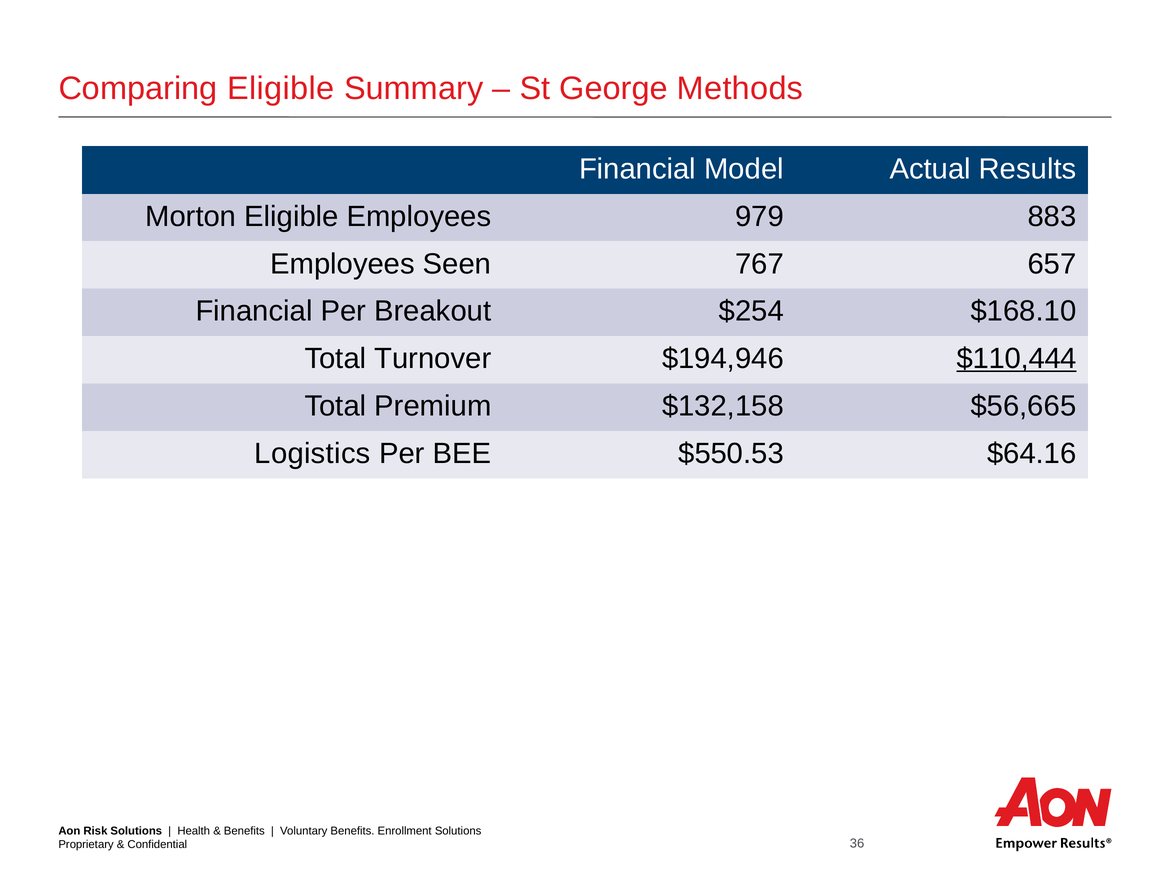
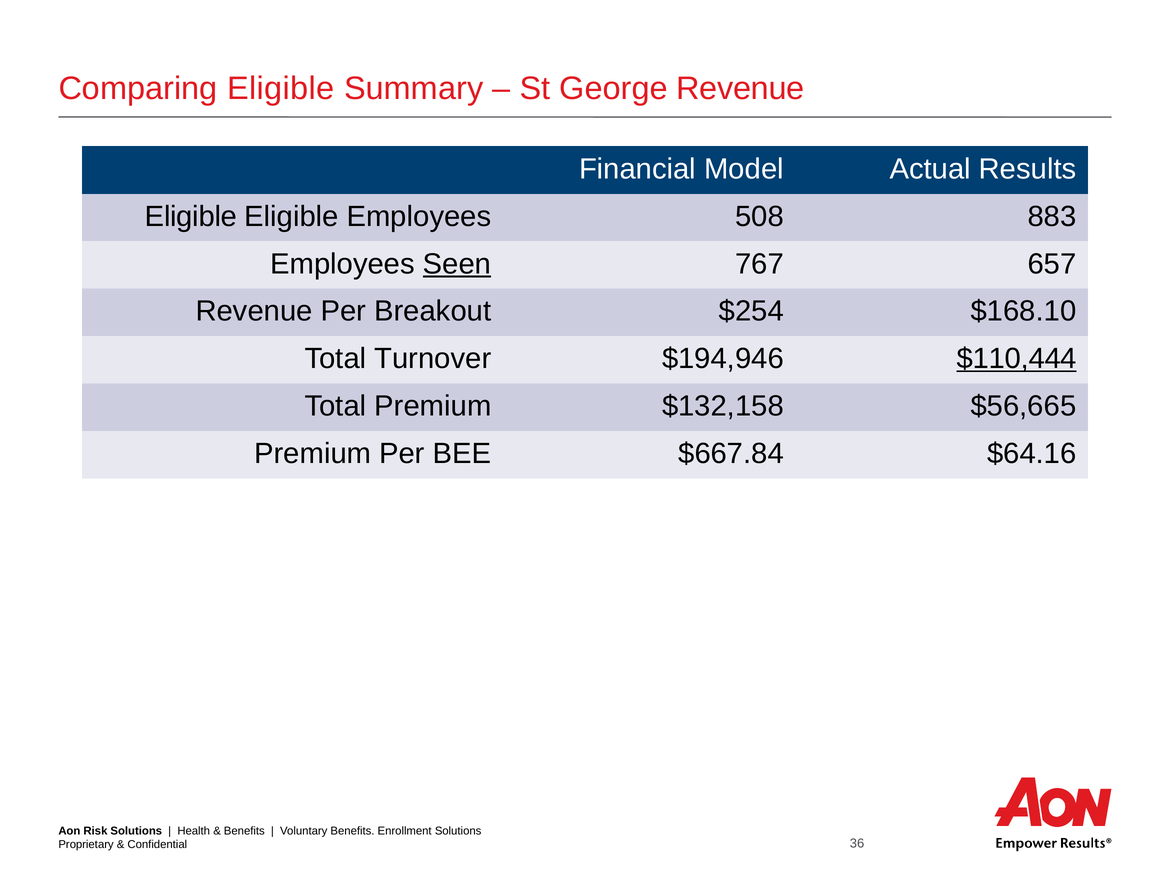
George Methods: Methods -> Revenue (740, 88)
Morton: Morton -> Eligible (191, 217)
979: 979 -> 508 (760, 217)
Seen underline: none -> present (457, 264)
Financial: Financial -> Revenue (254, 311)
Logistics: Logistics -> Premium (313, 454)
$550.53: $550.53 -> $667.84 (731, 454)
